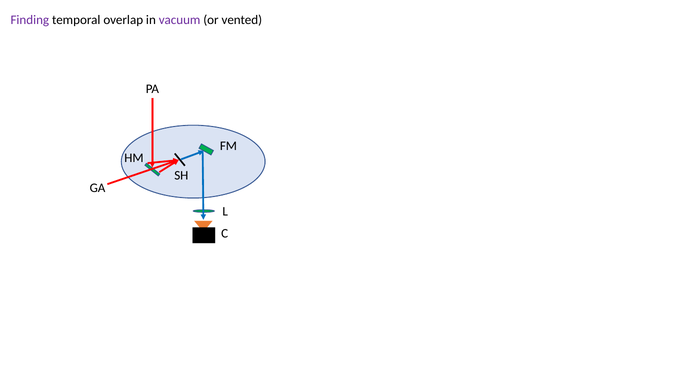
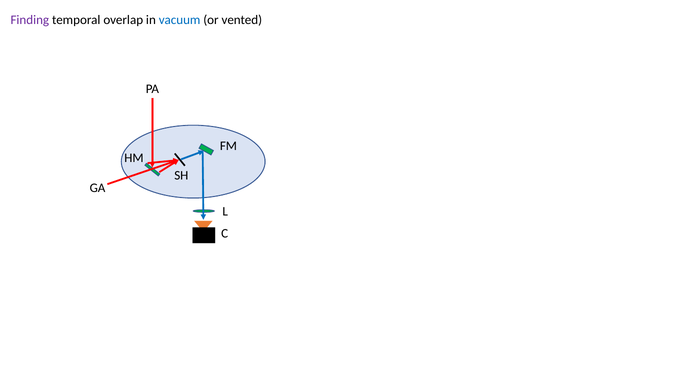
vacuum colour: purple -> blue (180, 20)
